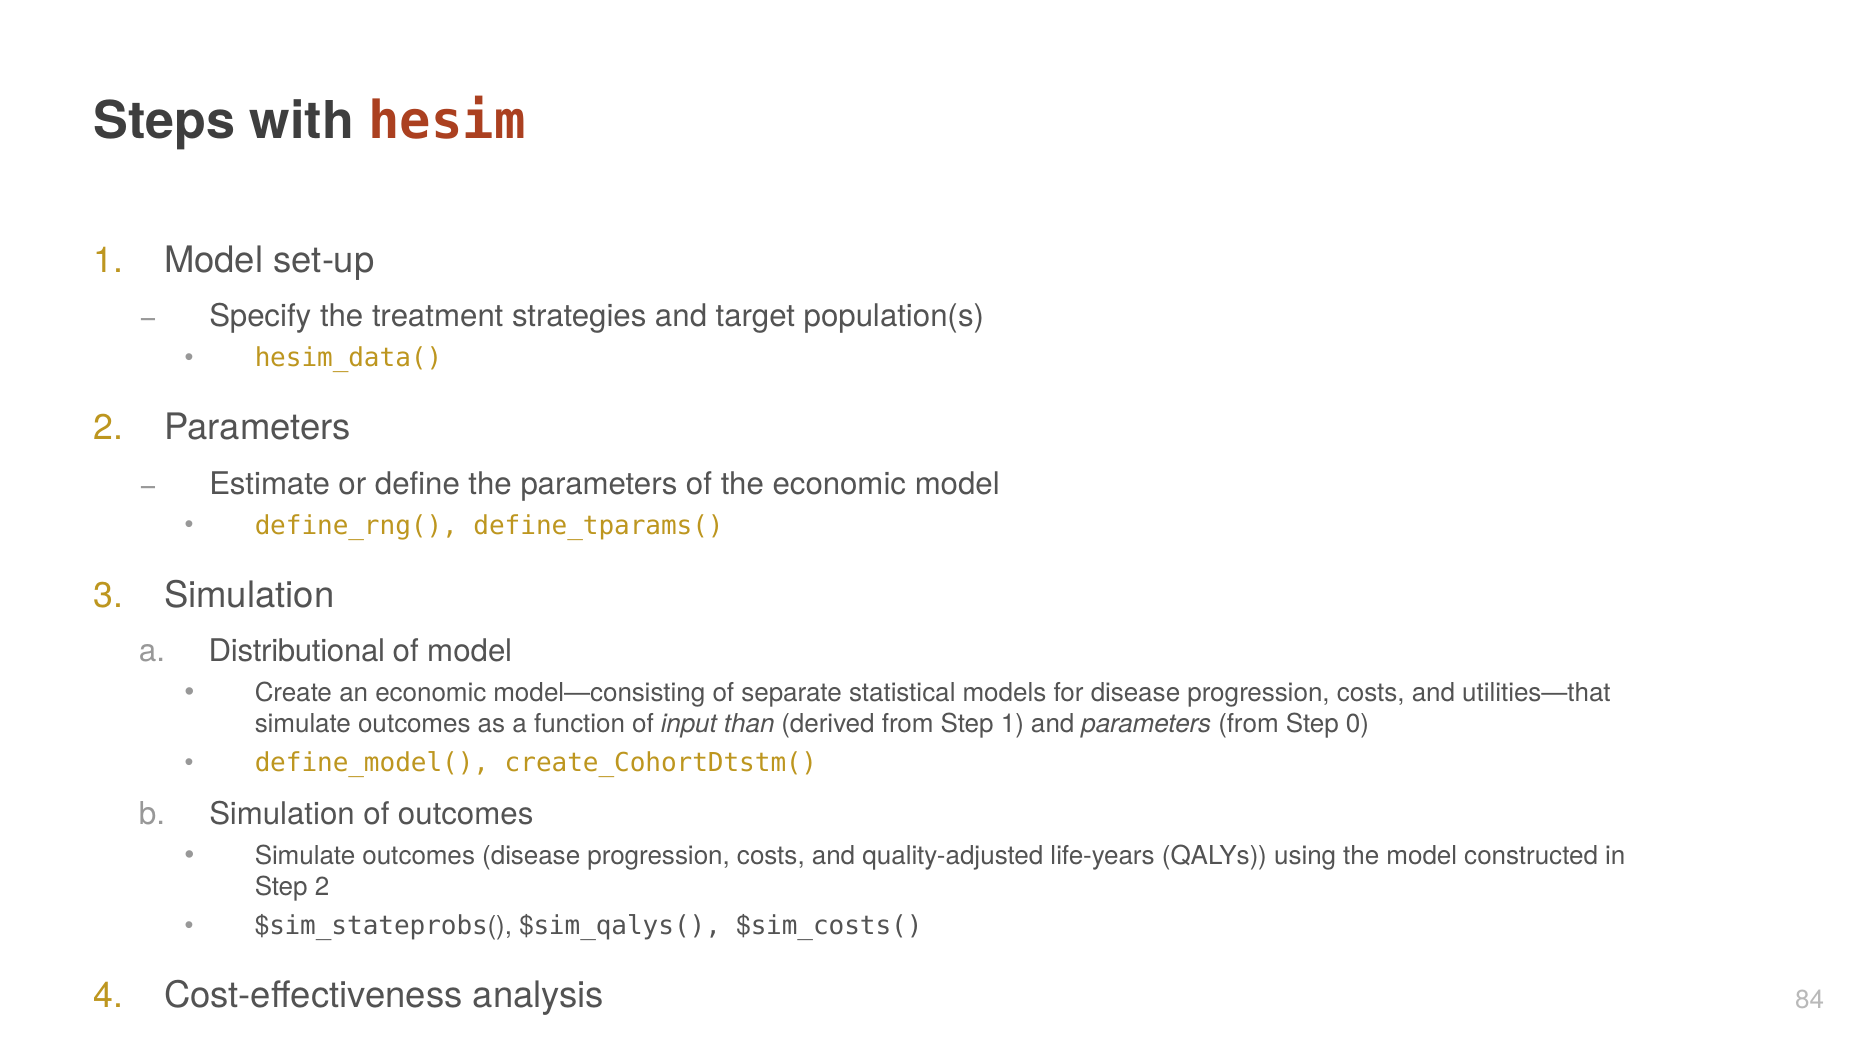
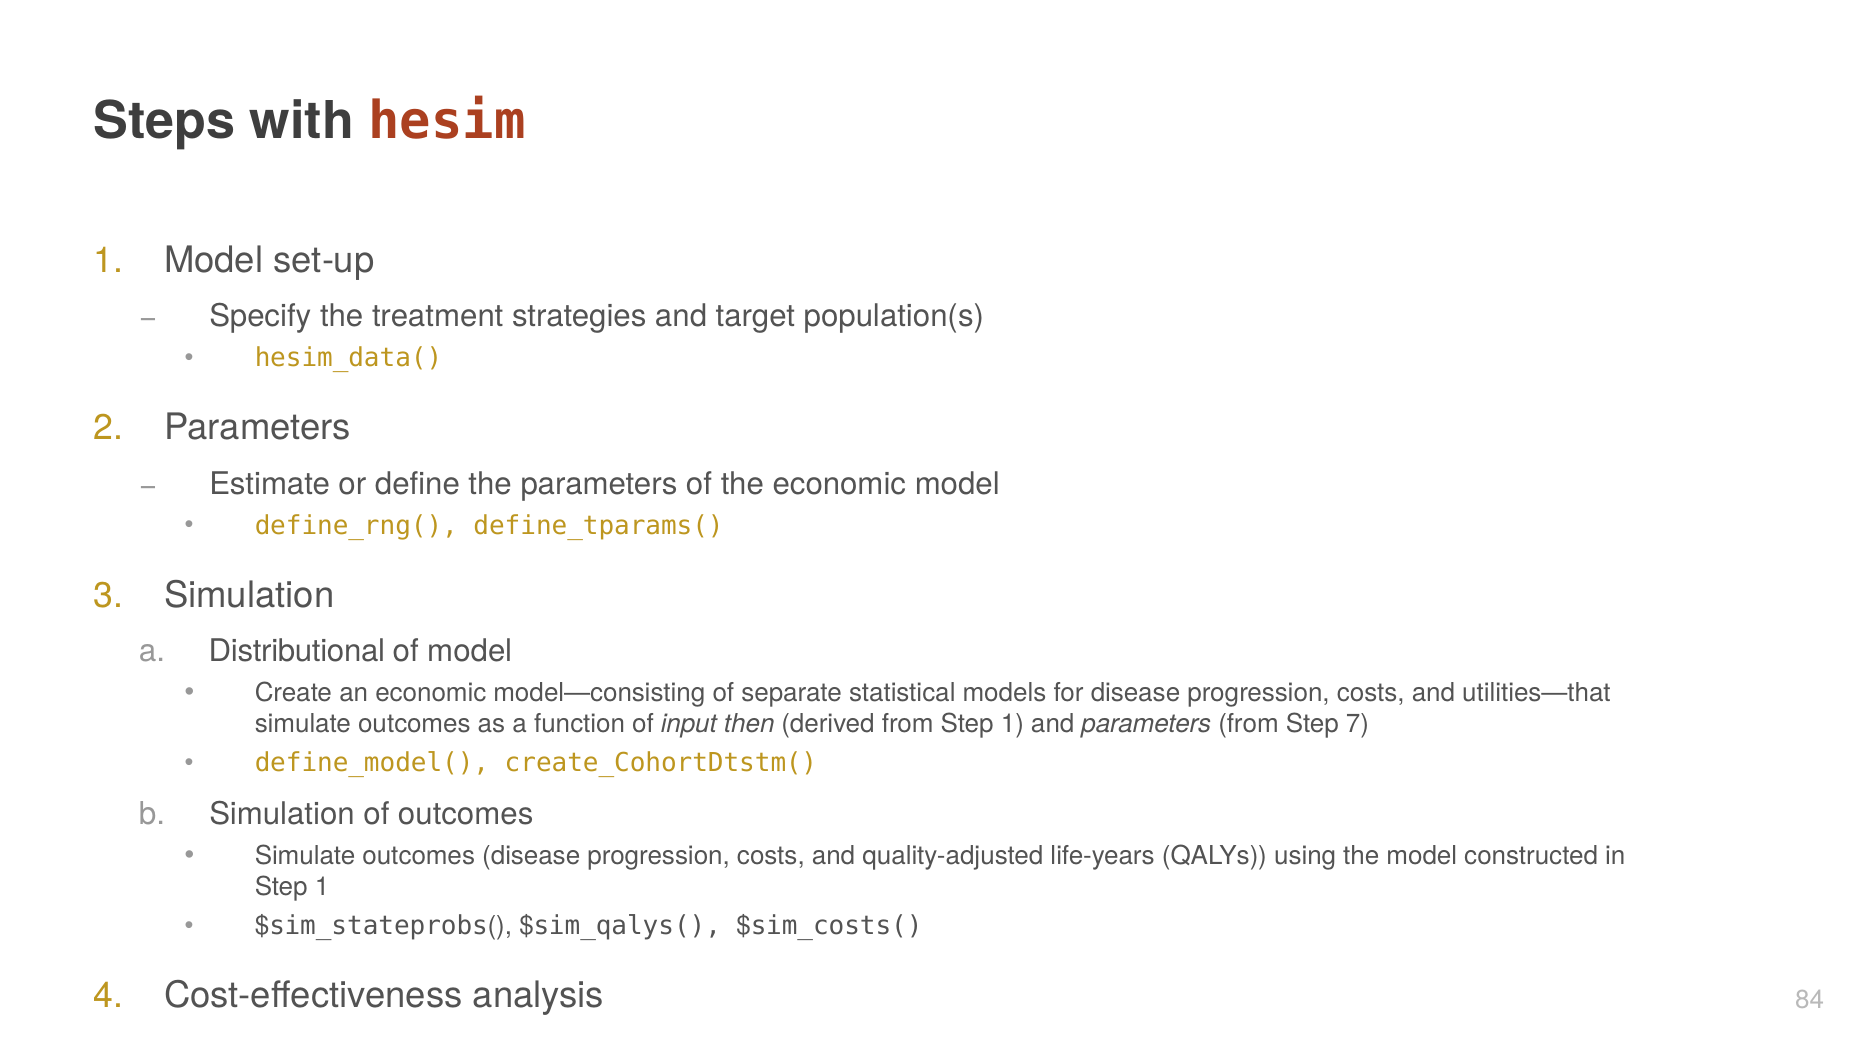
than: than -> then (749, 724)
0: 0 -> 7 (1357, 724)
2: 2 -> 1 (322, 887)
